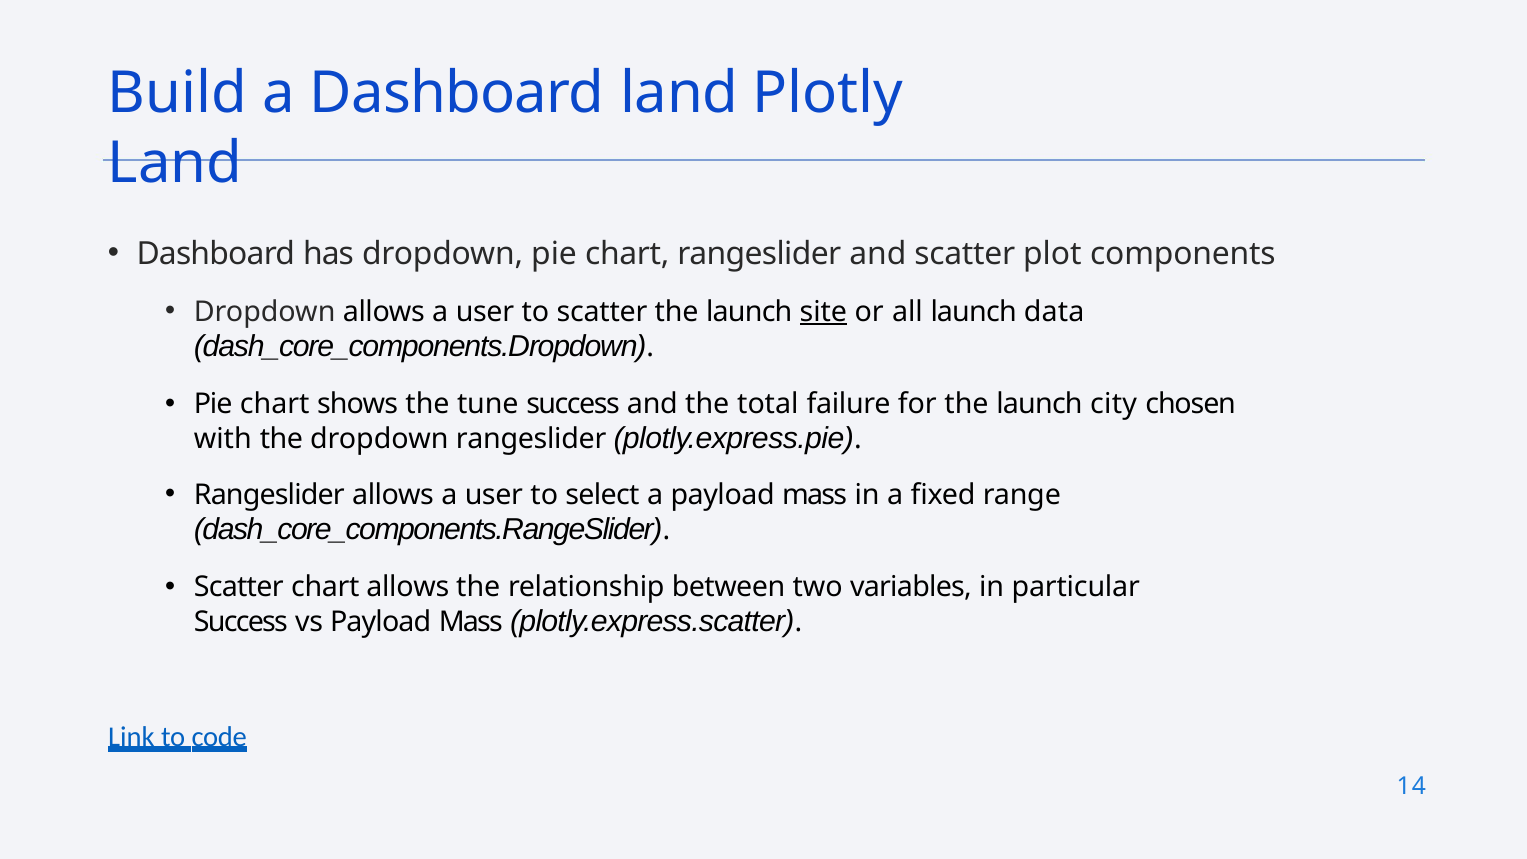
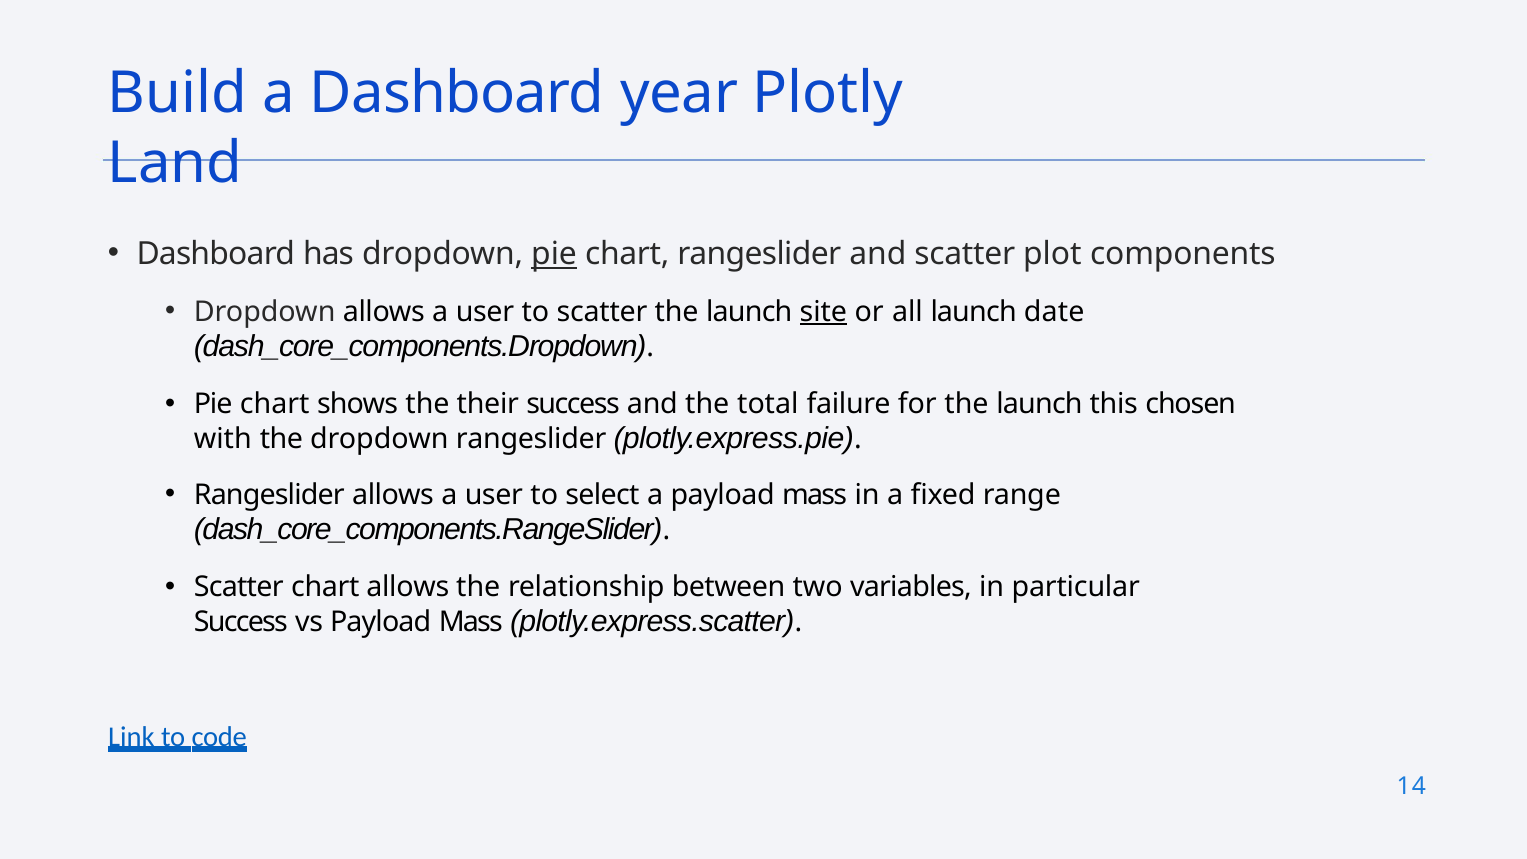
Dashboard land: land -> year (679, 94)
pie underline: none -> present (554, 254)
data: data -> date (1054, 312)
tune: tune -> their (488, 404)
city: city -> this (1114, 404)
